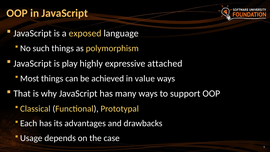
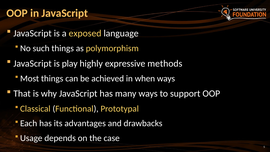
attached: attached -> methods (165, 63)
value: value -> when (145, 78)
